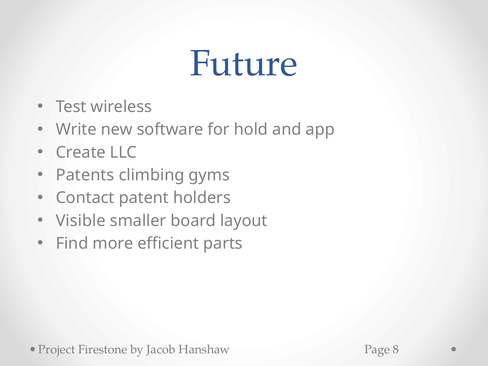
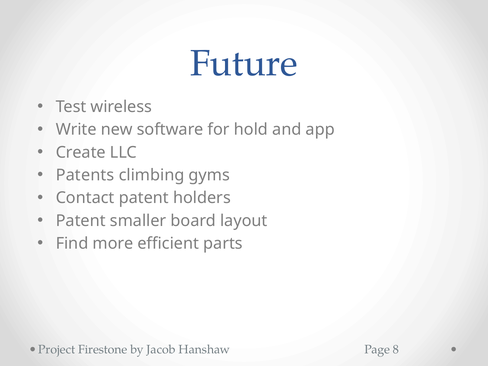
Visible: Visible -> Patent (81, 221)
